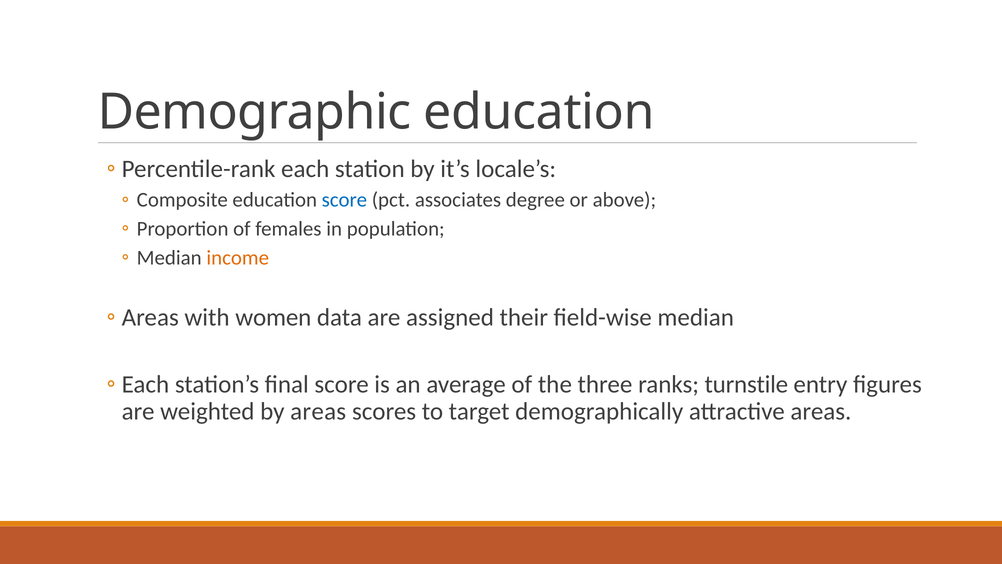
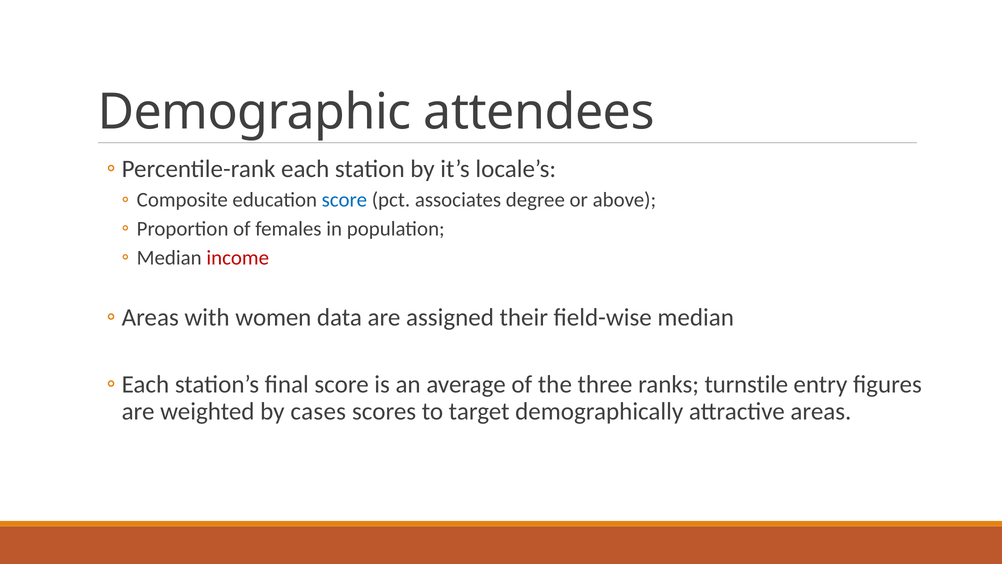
Demographic education: education -> attendees (539, 112)
income colour: orange -> red (238, 258)
by areas: areas -> cases (318, 411)
